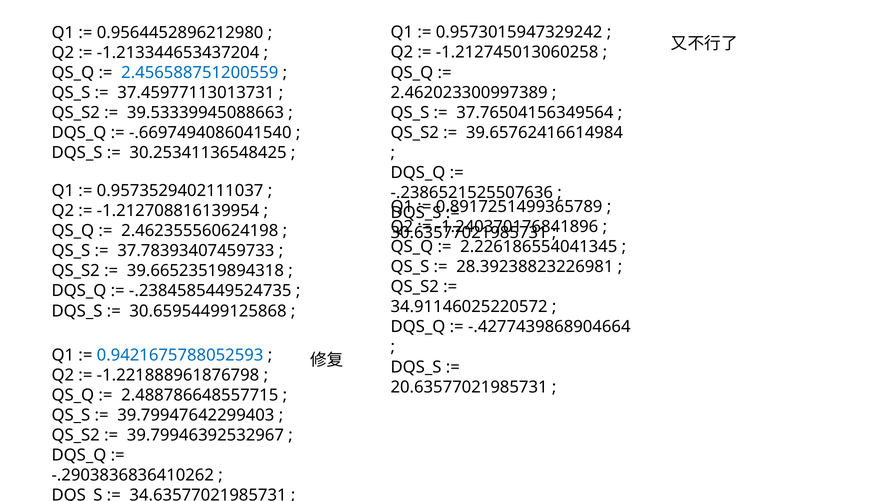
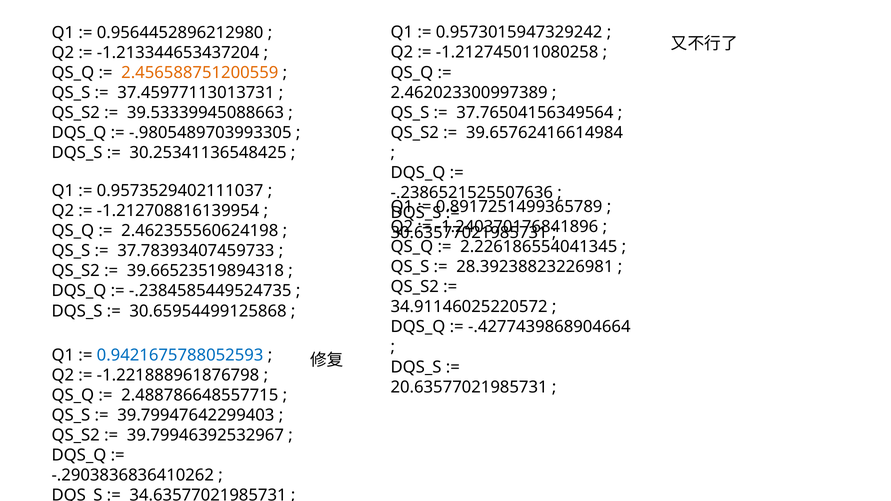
-1.212745013060258: -1.212745013060258 -> -1.212745011080258 (517, 52)
2.456588751200559 colour: blue -> orange (200, 73)
-.6697494086041540: -.6697494086041540 -> -.9805489703993305 (210, 133)
